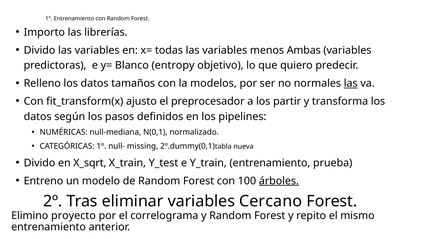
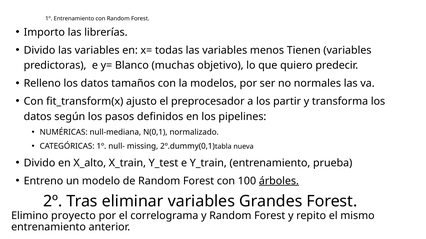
Ambas: Ambas -> Tienen (304, 50)
entropy: entropy -> muchas (173, 66)
las underline: present -> none (351, 84)
X_sqrt: X_sqrt -> X_alto (90, 163)
Cercano: Cercano -> Grandes (271, 202)
